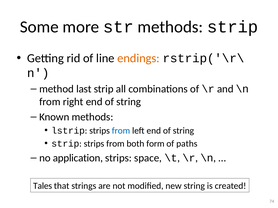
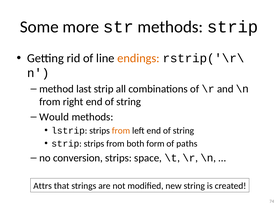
Known: Known -> Would (54, 117)
from colour: blue -> orange (121, 131)
application: application -> conversion (78, 158)
Tales: Tales -> Attrs (43, 186)
